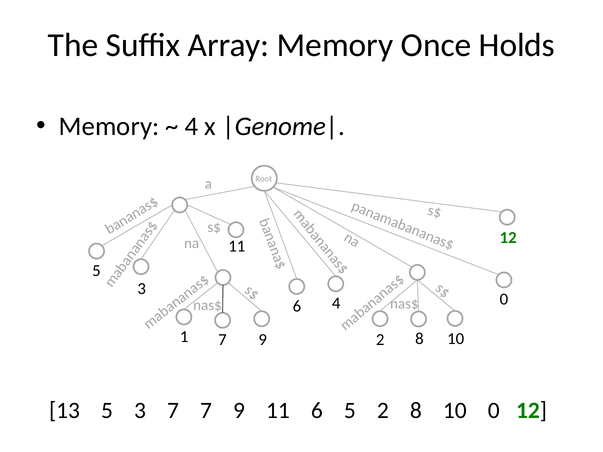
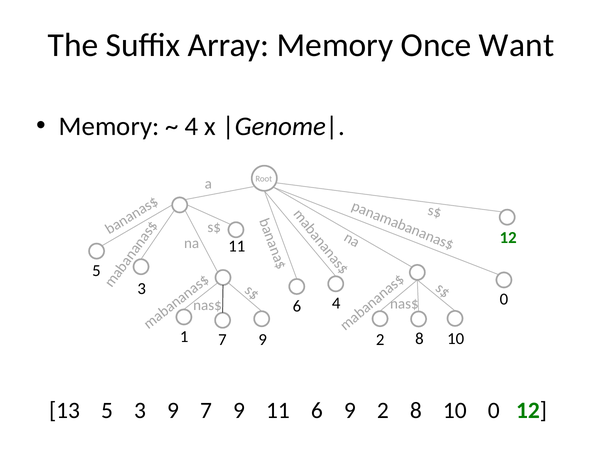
Holds: Holds -> Want (517, 45)
3 7: 7 -> 9 (173, 411)
6 5: 5 -> 9 (350, 411)
